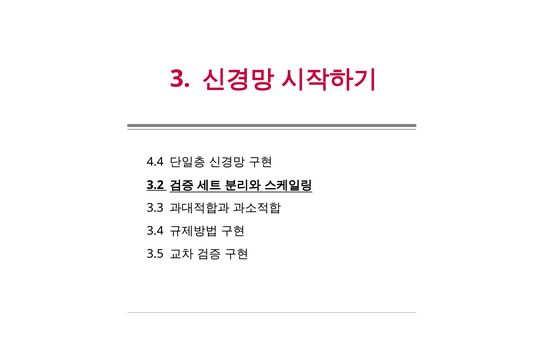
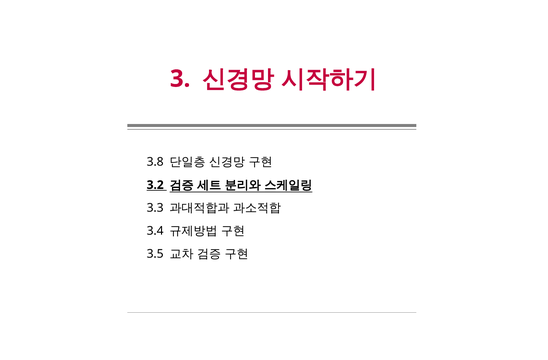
4.4: 4.4 -> 3.8 (155, 162)
